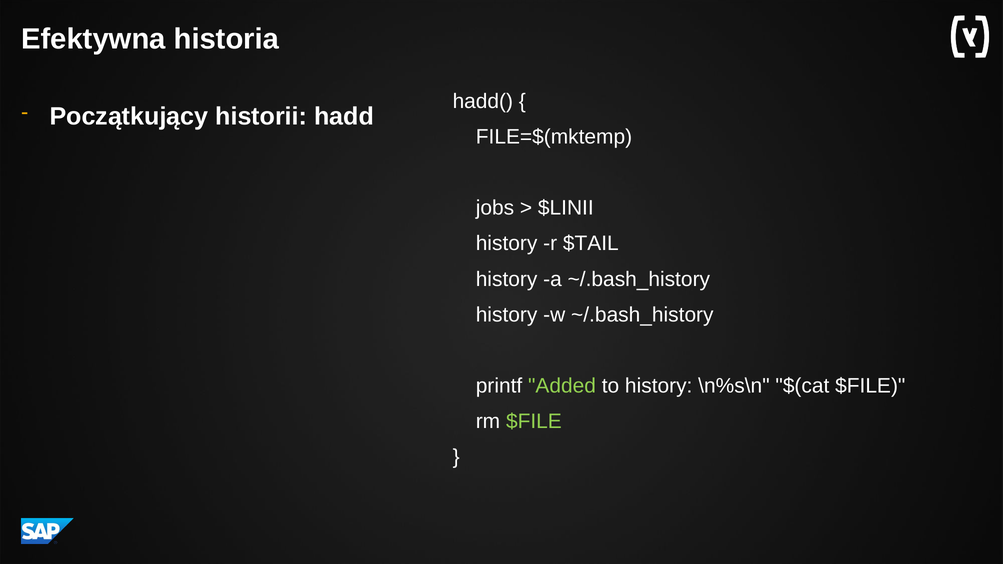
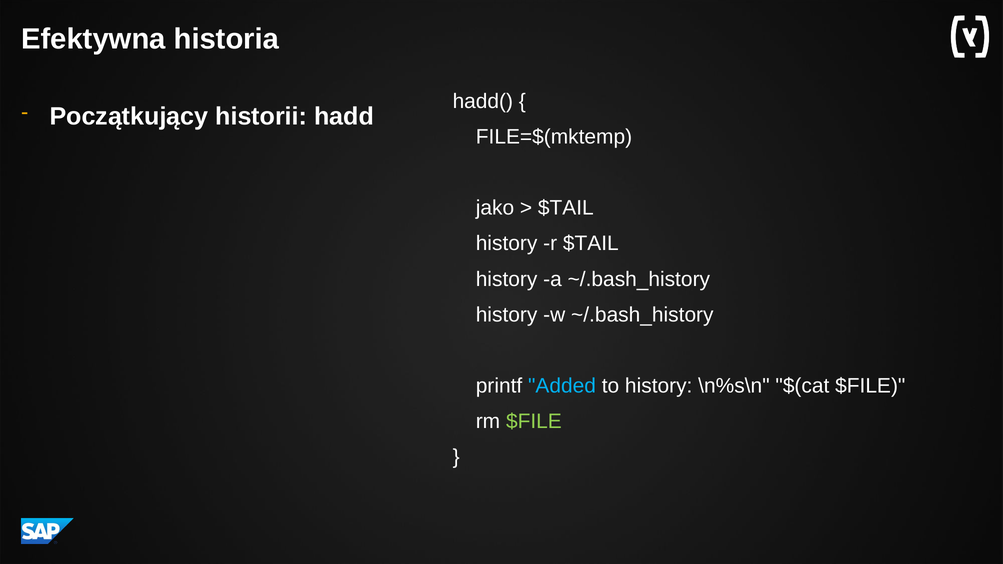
jobs: jobs -> jako (495, 208)
$LINII: $LINII -> $TAIL (566, 208)
Added colour: light green -> light blue (562, 386)
